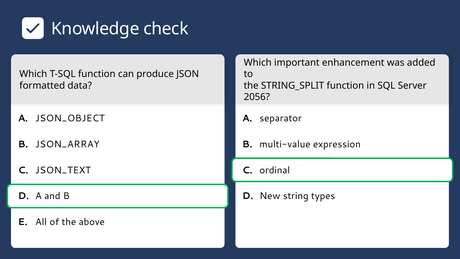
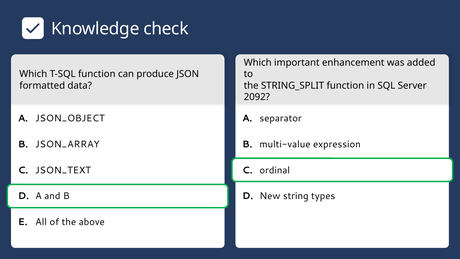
2056: 2056 -> 2092 (257, 97)
